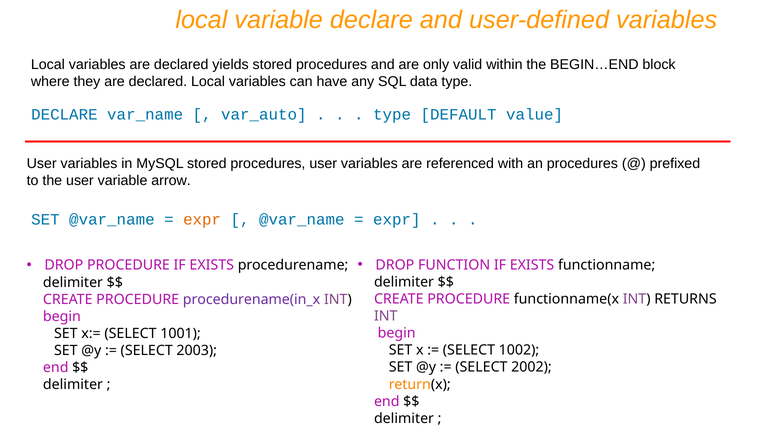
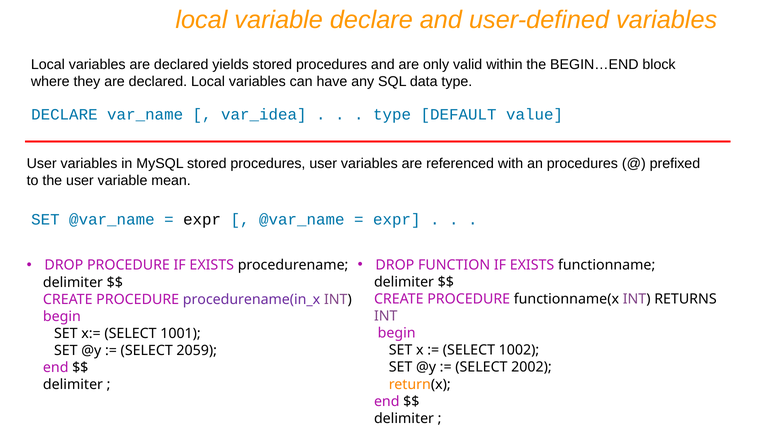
var_auto: var_auto -> var_idea (264, 115)
arrow: arrow -> mean (171, 181)
expr colour: orange -> black (202, 220)
2003: 2003 -> 2059 (197, 351)
